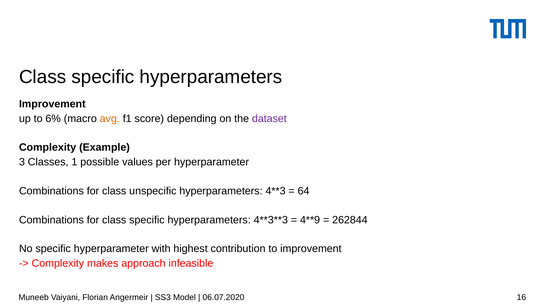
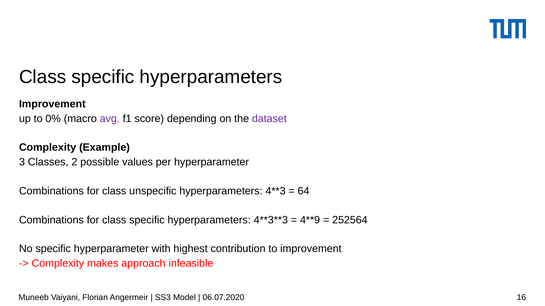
6%: 6% -> 0% (53, 119)
avg colour: orange -> purple (110, 119)
1: 1 -> 2 (74, 162)
262844: 262844 -> 252564 (350, 220)
